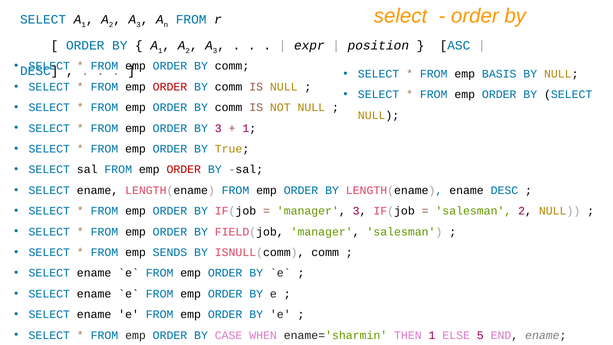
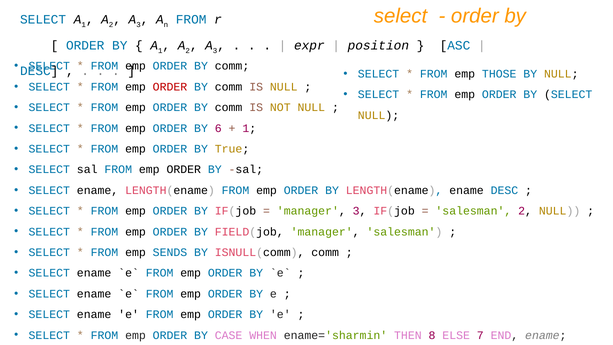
BASIS: BASIS -> THOSE (499, 74)
BY 3: 3 -> 6 (218, 128)
ORDER colour: red -> black (184, 170)
THEN 1: 1 -> 8 (432, 335)
5: 5 -> 7 (480, 335)
